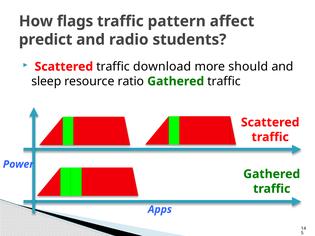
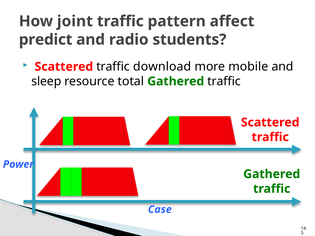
flags: flags -> joint (75, 21)
should: should -> mobile (248, 67)
ratio: ratio -> total (131, 81)
Apps: Apps -> Case (160, 210)
